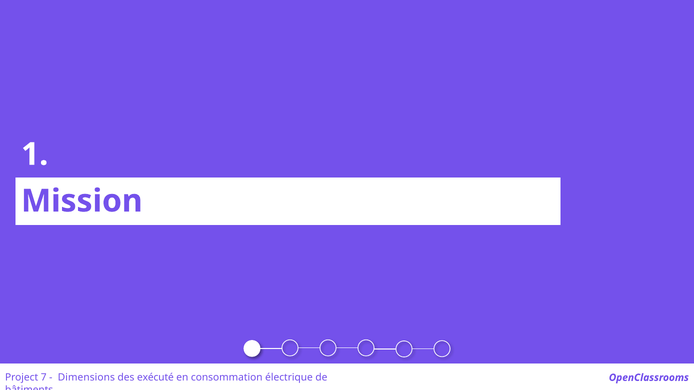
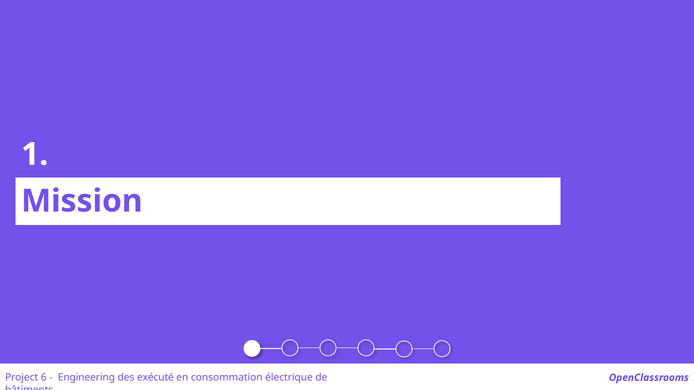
7: 7 -> 6 (44, 378)
Dimensions: Dimensions -> Engineering (86, 378)
